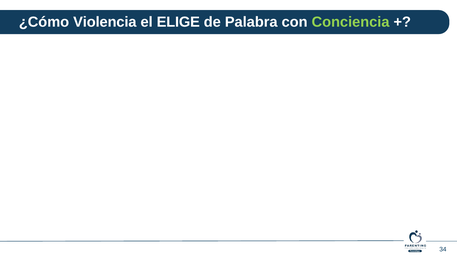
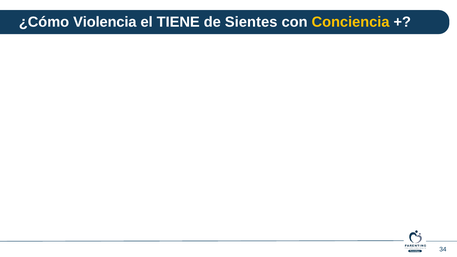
ELIGE: ELIGE -> TIENE (178, 22)
Palabra: Palabra -> Sientes (251, 22)
Conciencia colour: light green -> yellow (351, 22)
